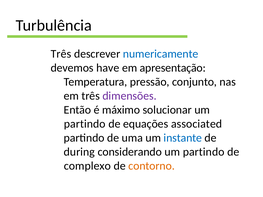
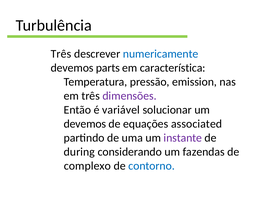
have: have -> parts (108, 68)
apresentação: apresentação -> característica (173, 68)
conjunto: conjunto -> emission (194, 82)
máximo: máximo -> variável (121, 110)
partindo: partindo -> devemos (85, 124)
instante colour: blue -> purple (183, 138)
considerando um partindo: partindo -> fazendas (204, 152)
contorno colour: orange -> blue (152, 166)
